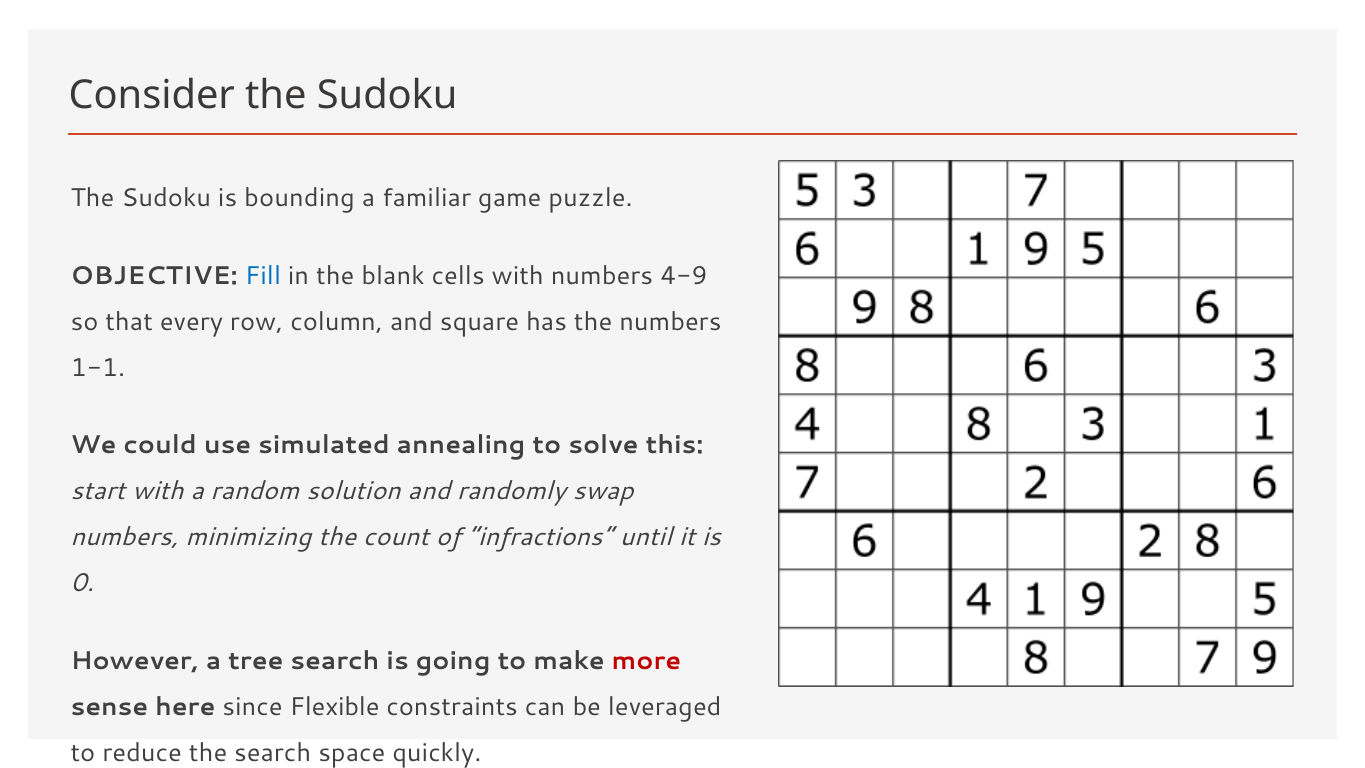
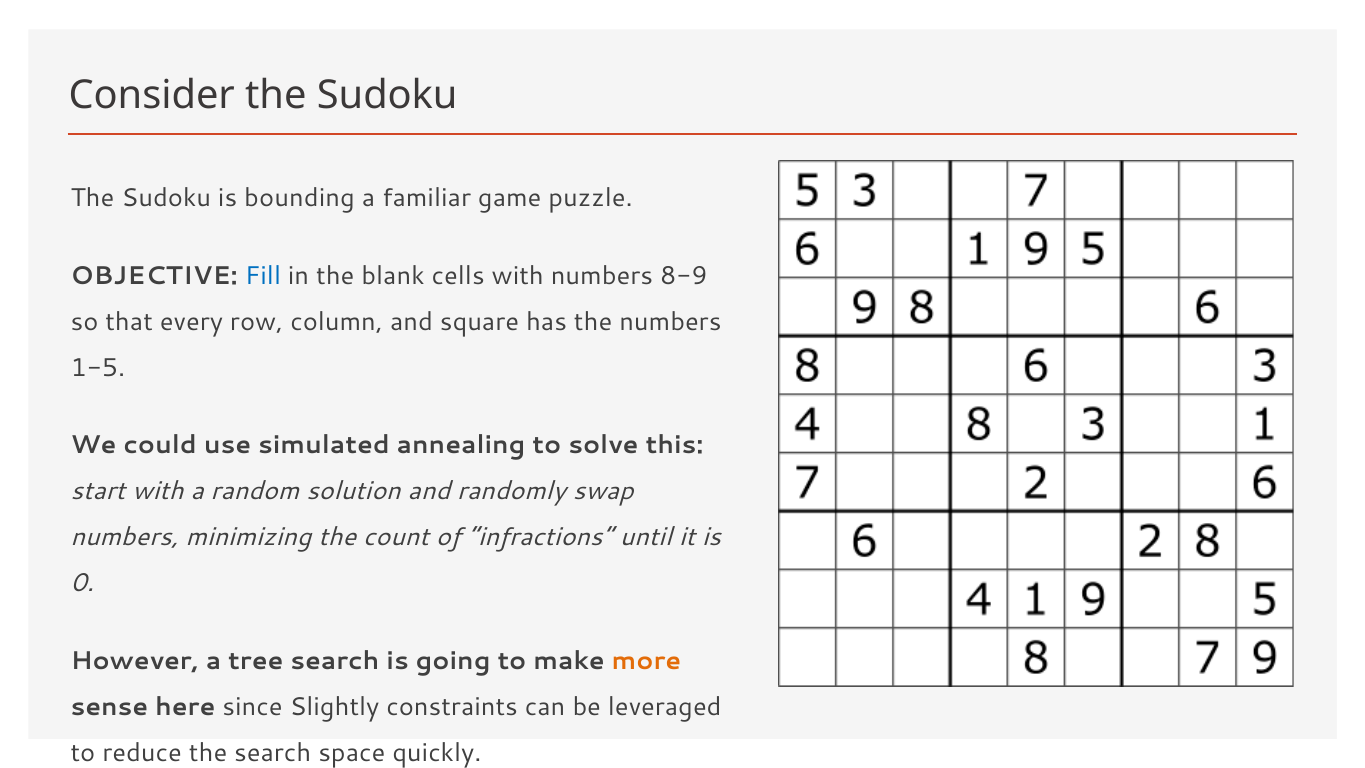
4-9: 4-9 -> 8-9 (684, 276)
1-1: 1-1 -> 1-5 (98, 368)
more colour: red -> orange (646, 661)
Flexible: Flexible -> Slightly (334, 707)
